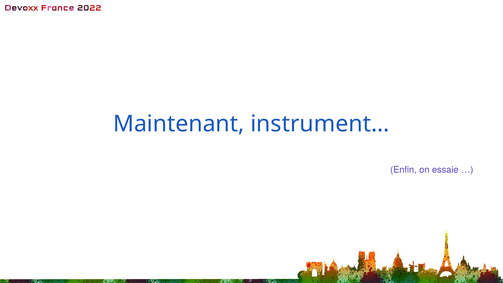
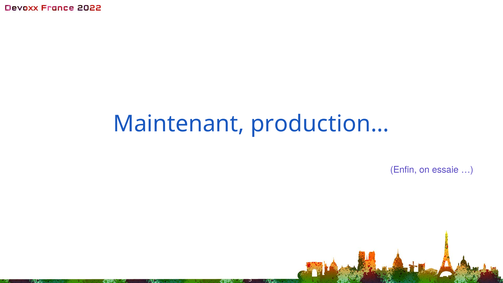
instrument…: instrument… -> production… (320, 124)
